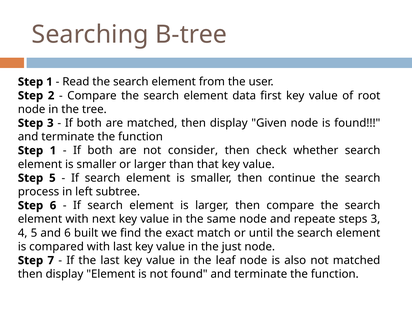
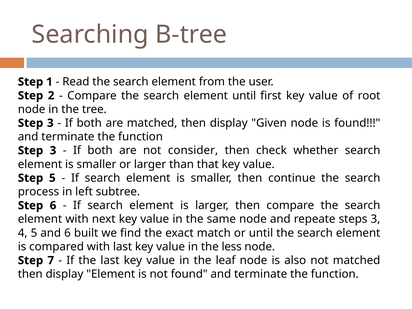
element data: data -> until (244, 96)
1: 1 -> 3 (53, 151)
just: just -> less (232, 247)
